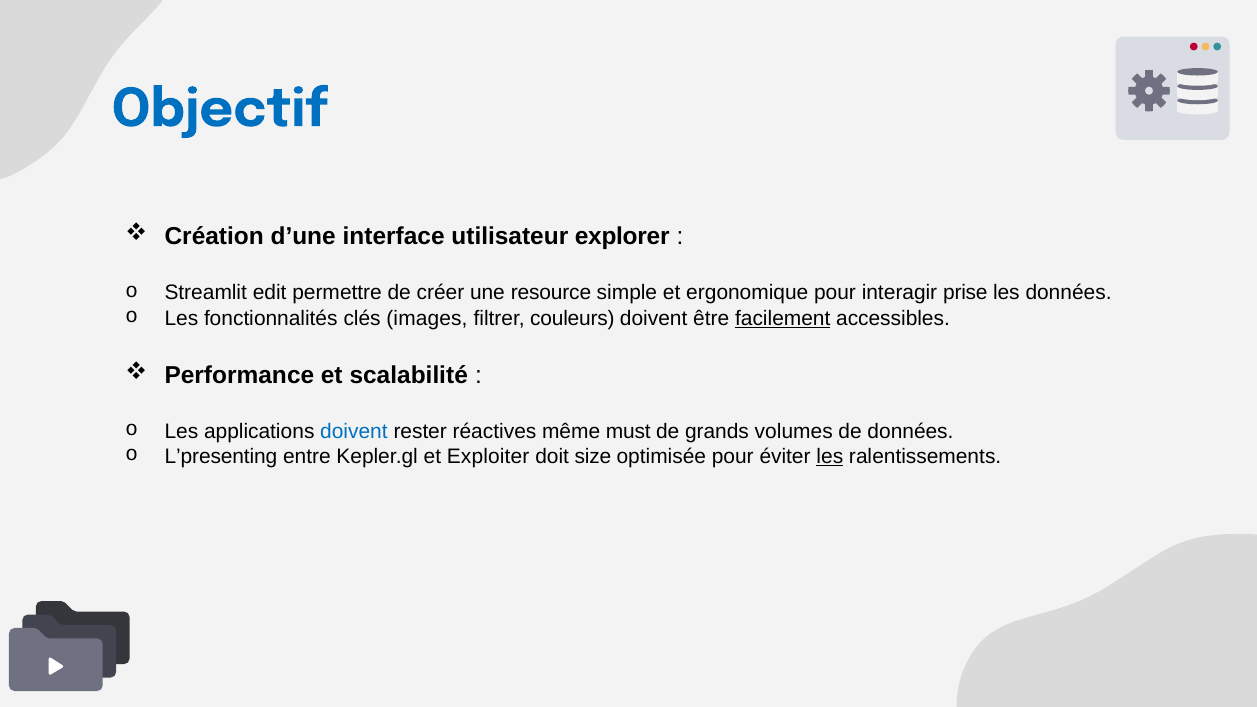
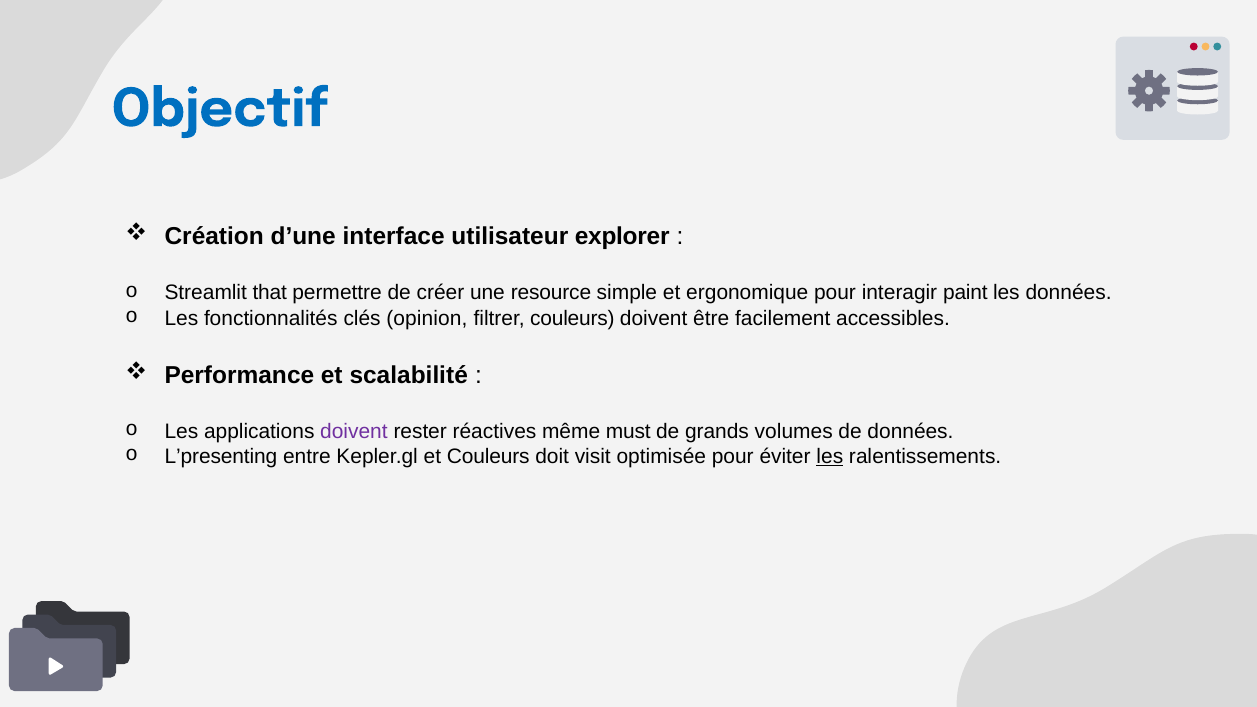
edit: edit -> that (270, 293)
prise: prise -> paint (965, 293)
images: images -> opinion (427, 318)
facilement underline: present -> none (783, 318)
doivent colour: blue -> purple (354, 431)
et Exploiter: Exploiter -> Couleurs (488, 457)
size: size -> visit (593, 457)
